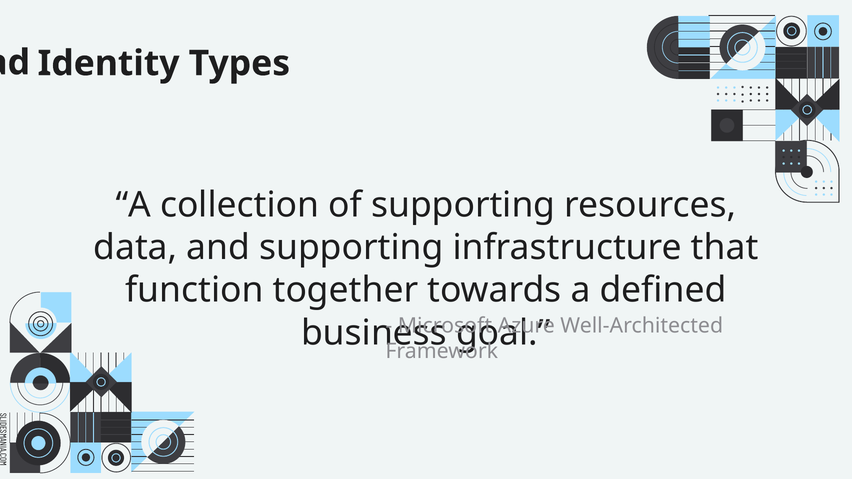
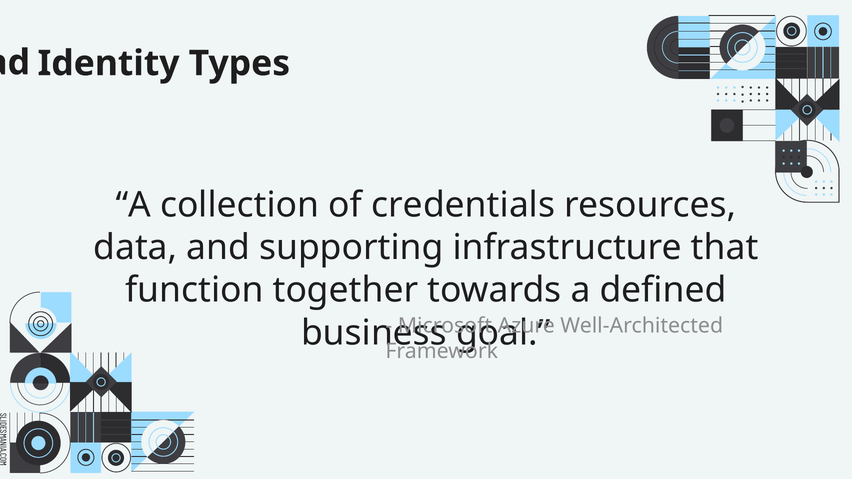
of supporting: supporting -> credentials (463, 205)
